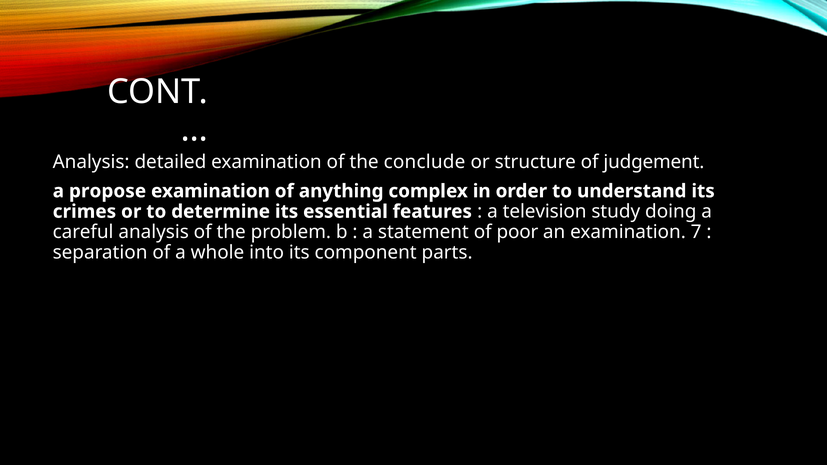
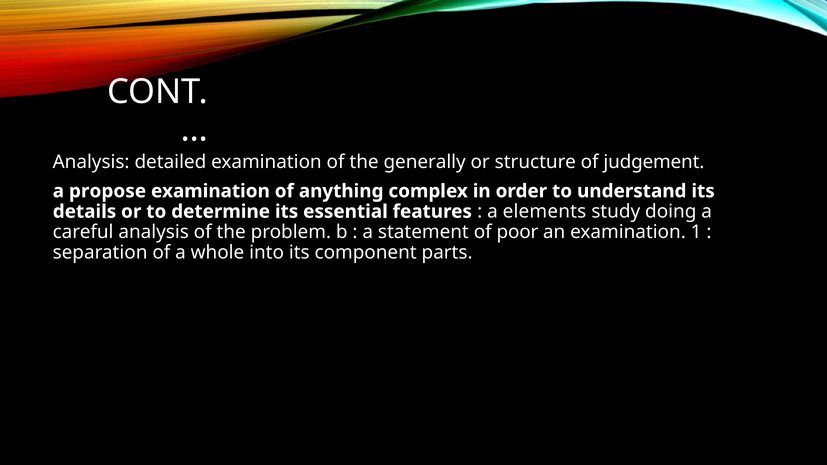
conclude: conclude -> generally (425, 162)
crimes: crimes -> details (84, 212)
television: television -> elements (544, 212)
7: 7 -> 1 (696, 232)
